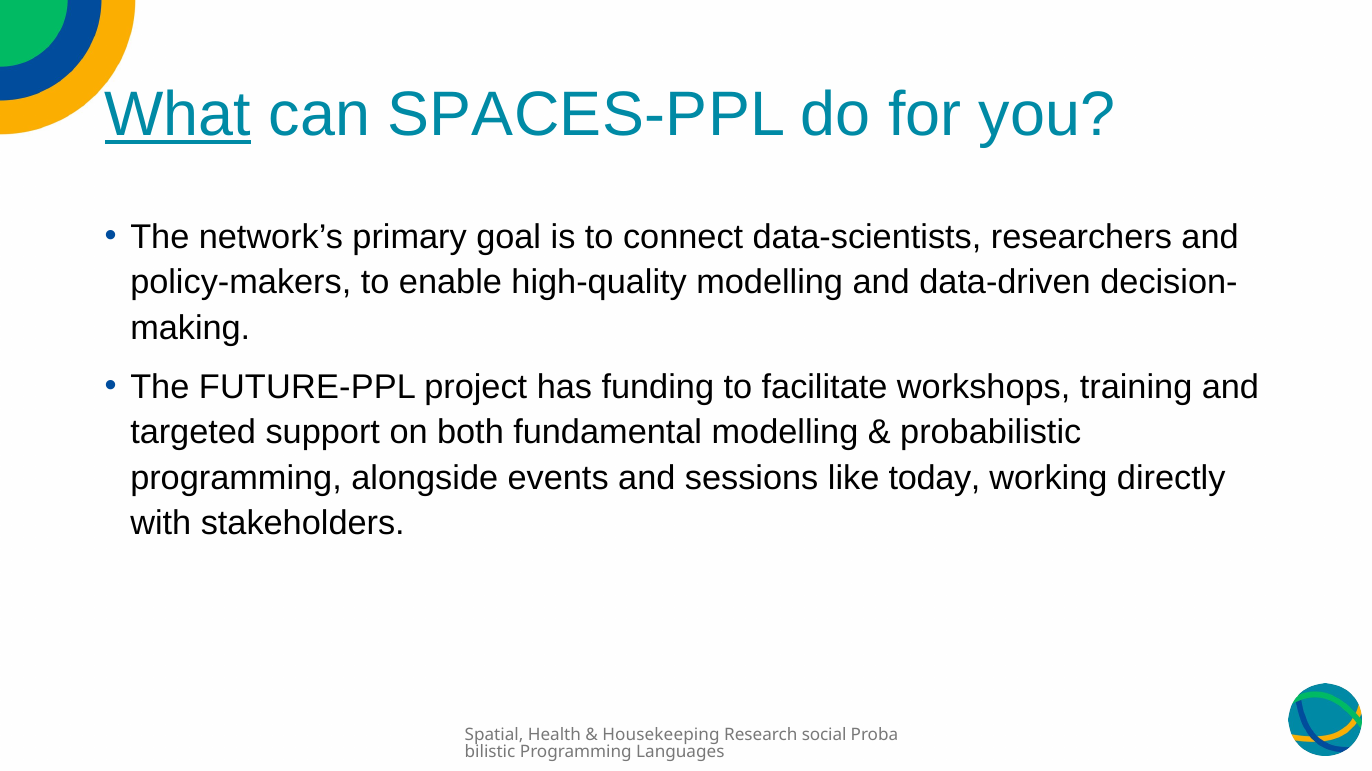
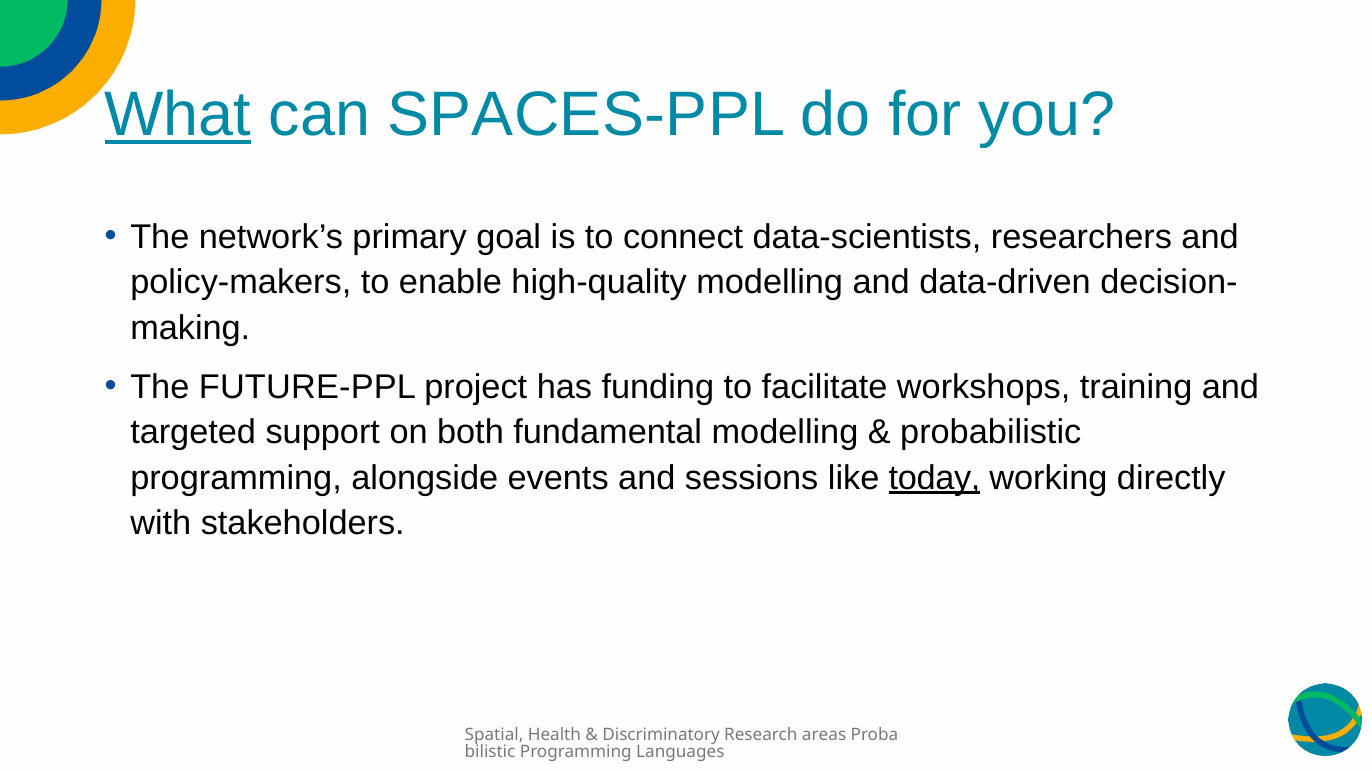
today underline: none -> present (935, 478)
Housekeeping: Housekeeping -> Discriminatory (661, 736)
social: social -> areas (824, 736)
